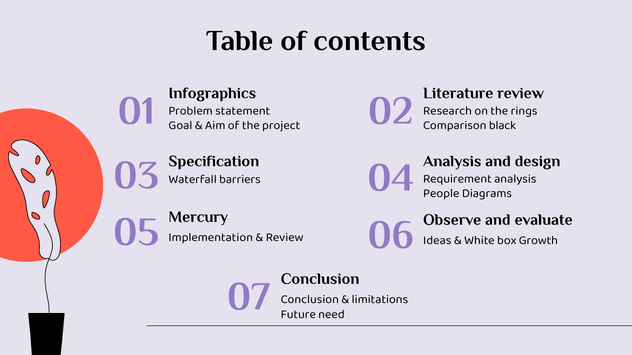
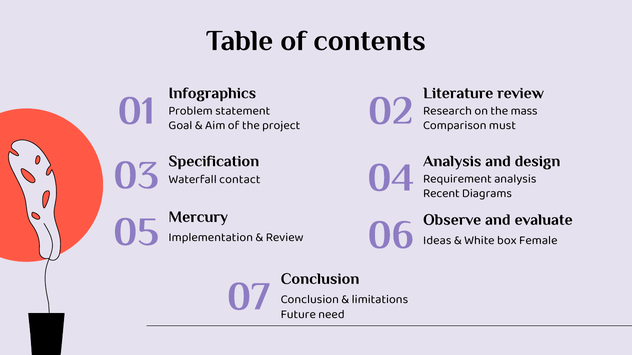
rings: rings -> mass (524, 111)
black: black -> must (502, 125)
barriers: barriers -> contact (240, 179)
People: People -> Recent (441, 194)
Growth: Growth -> Female (538, 240)
